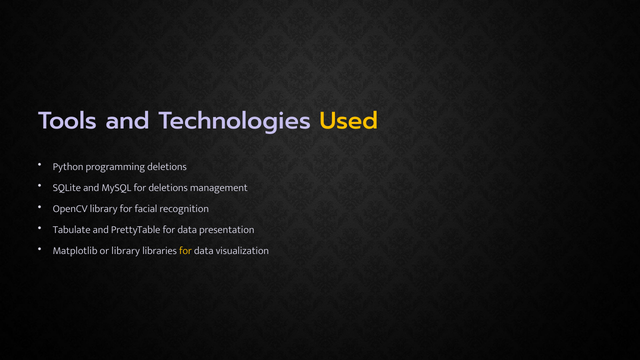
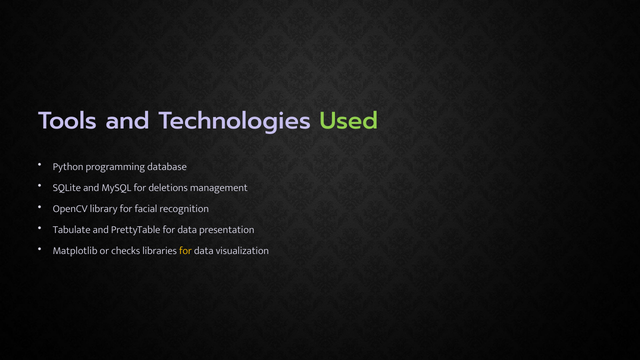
Used colour: yellow -> light green (349, 121)
programming deletions: deletions -> database (167, 167)
or library: library -> checks (126, 251)
